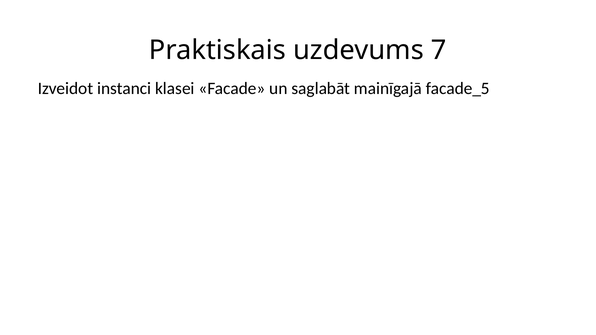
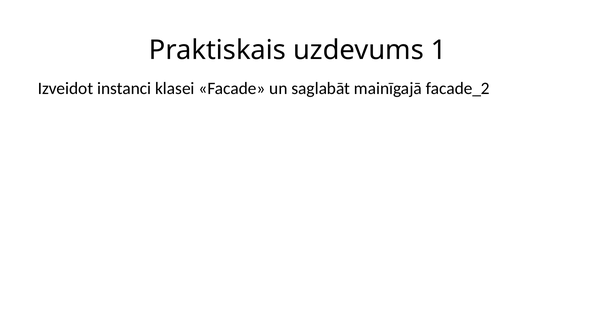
7: 7 -> 1 (439, 50)
facade_5: facade_5 -> facade_2 (458, 89)
